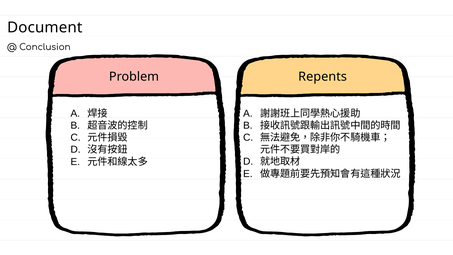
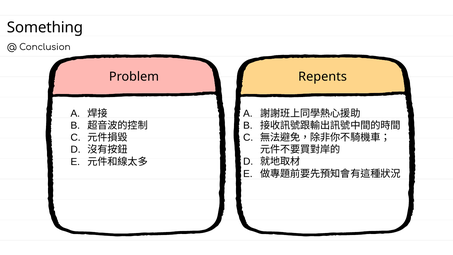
Document: Document -> Something (45, 28)
